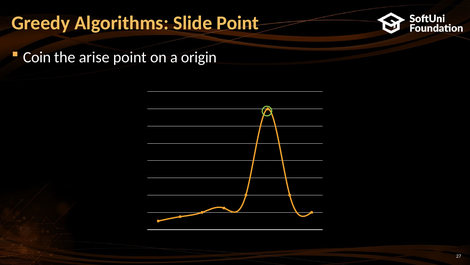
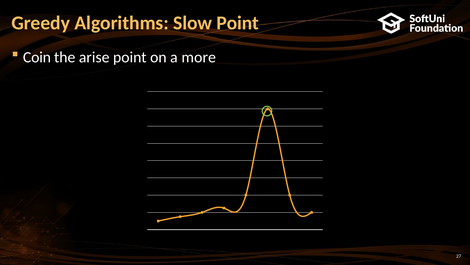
Slide: Slide -> Slow (193, 23)
origin: origin -> more (199, 57)
